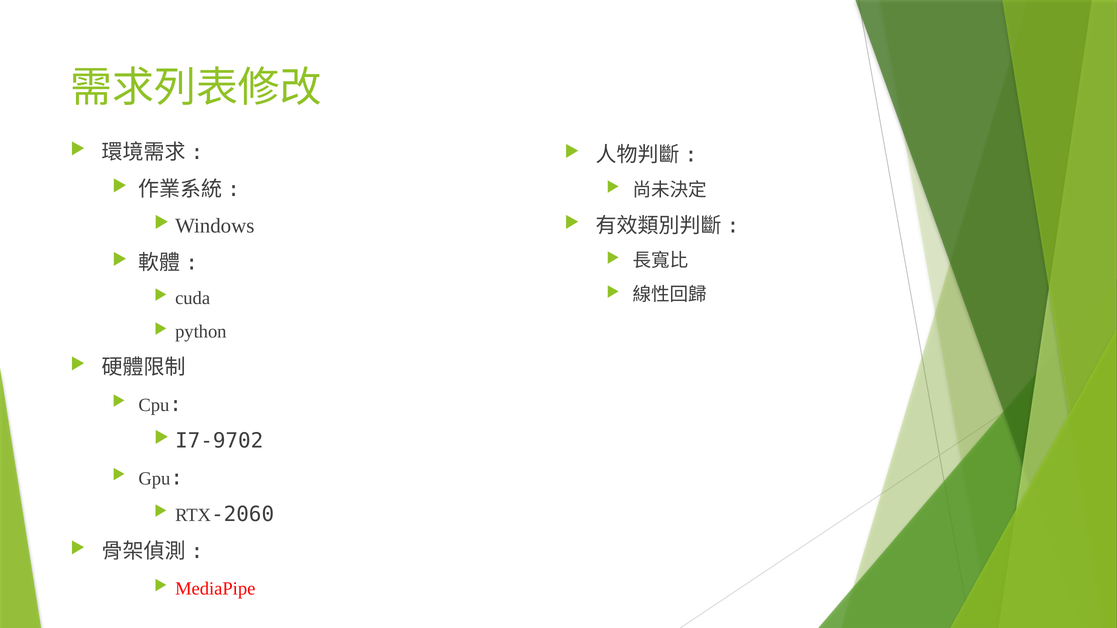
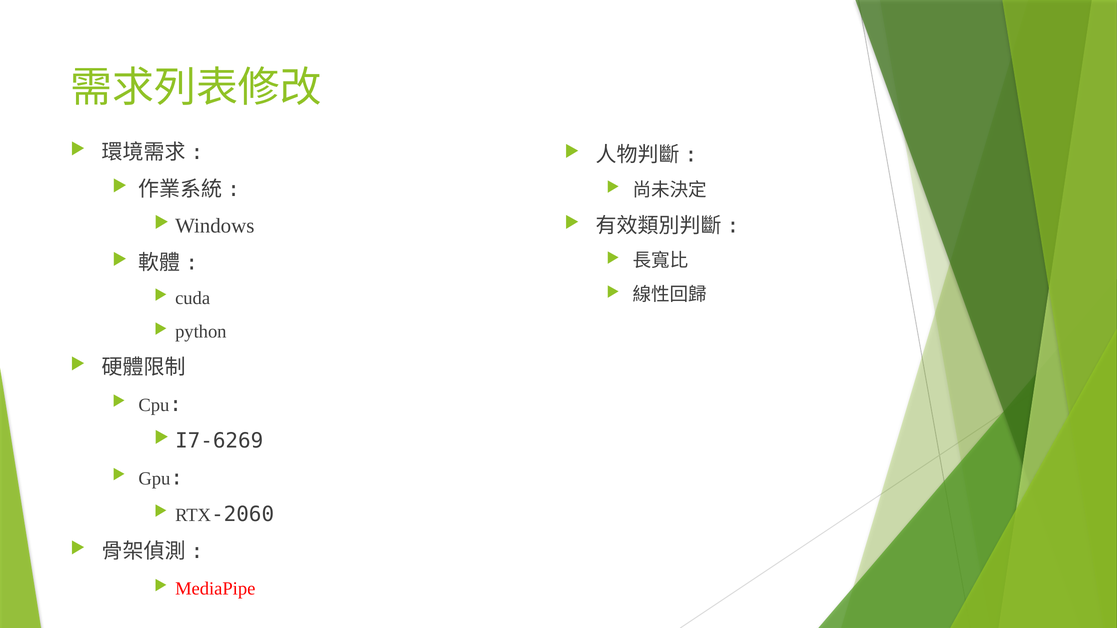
I7-9702: I7-9702 -> I7-6269 (219, 441)
